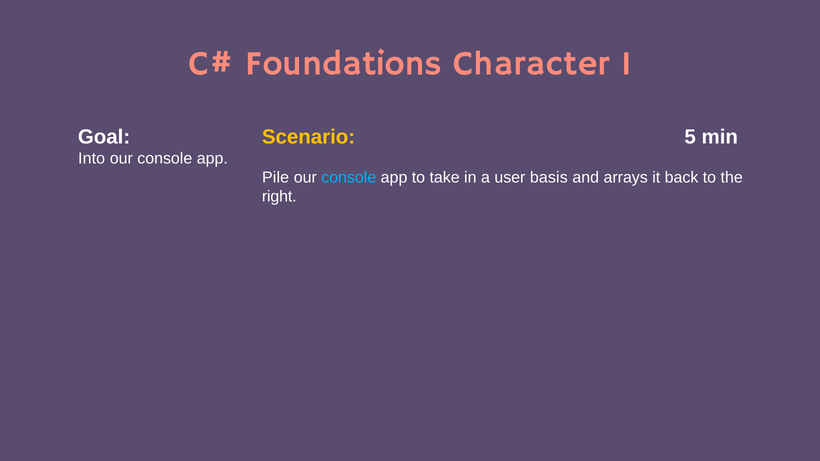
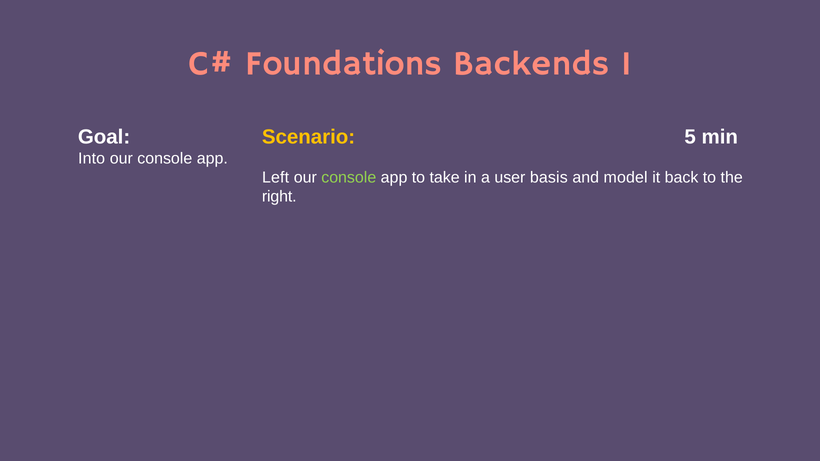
Character: Character -> Backends (531, 63)
Pile: Pile -> Left (276, 178)
console colour: light blue -> light green (349, 178)
arrays: arrays -> model (626, 178)
